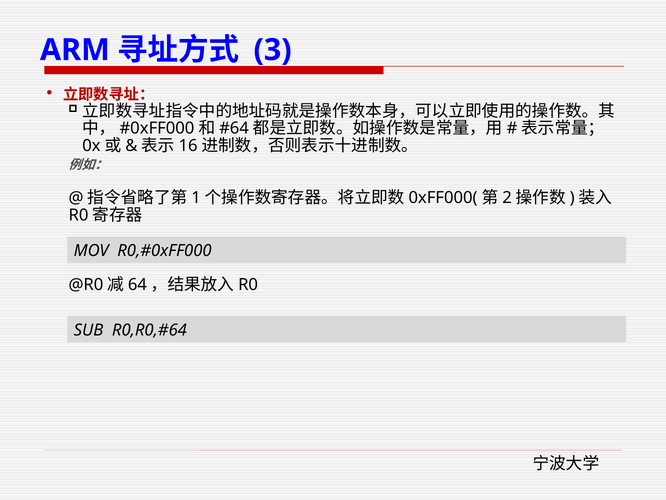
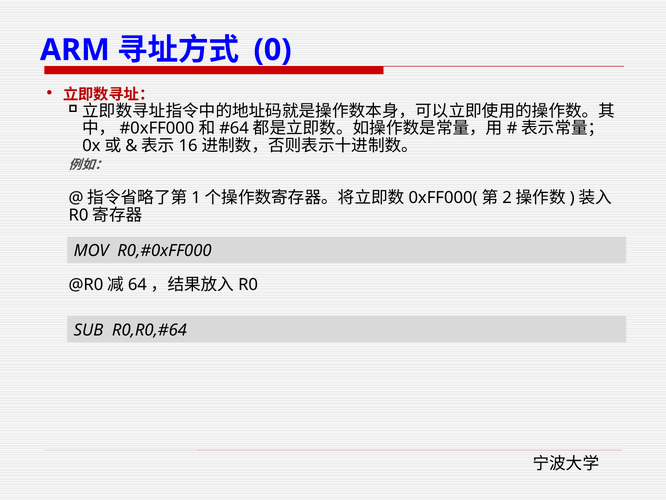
3: 3 -> 0 (273, 50)
